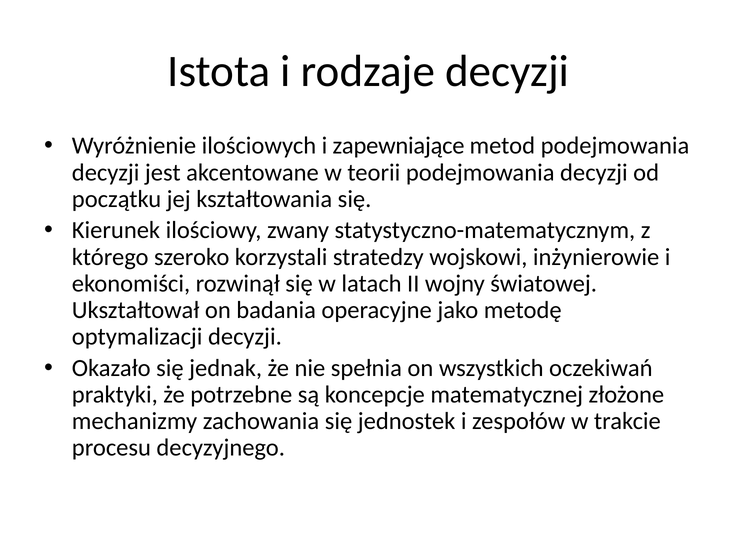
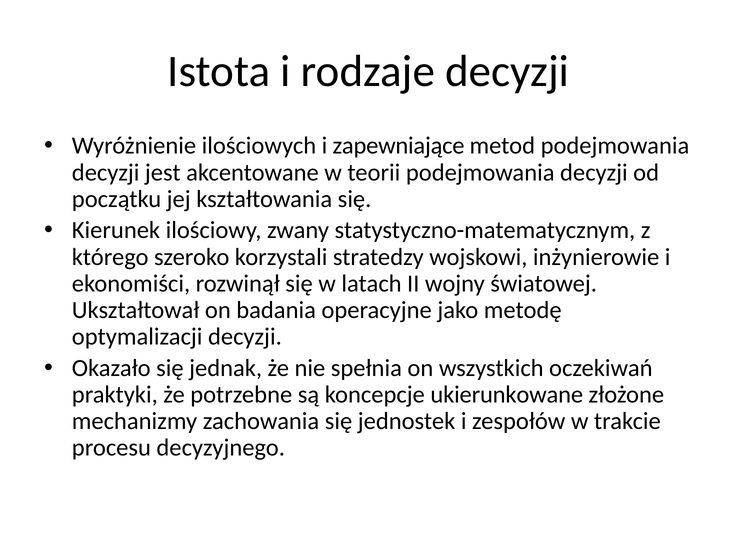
matematycznej: matematycznej -> ukierunkowane (507, 394)
